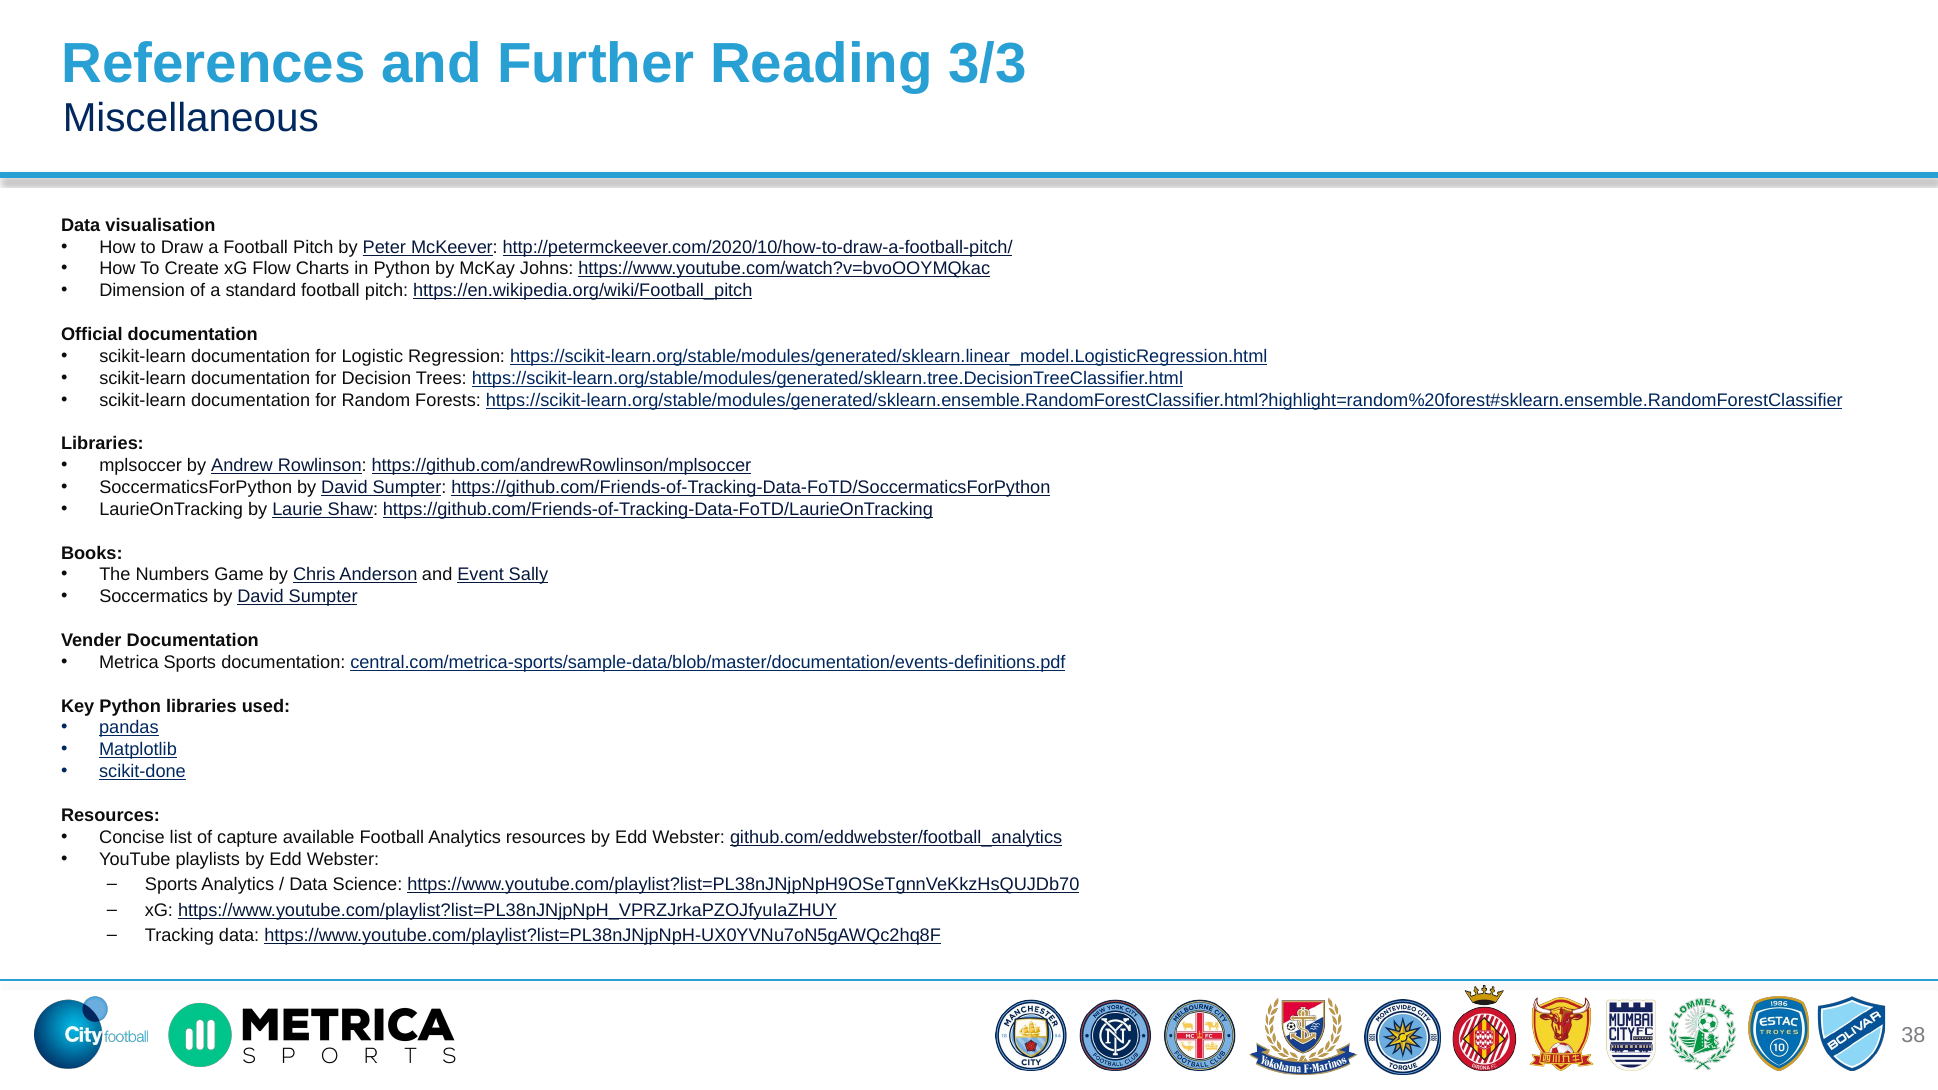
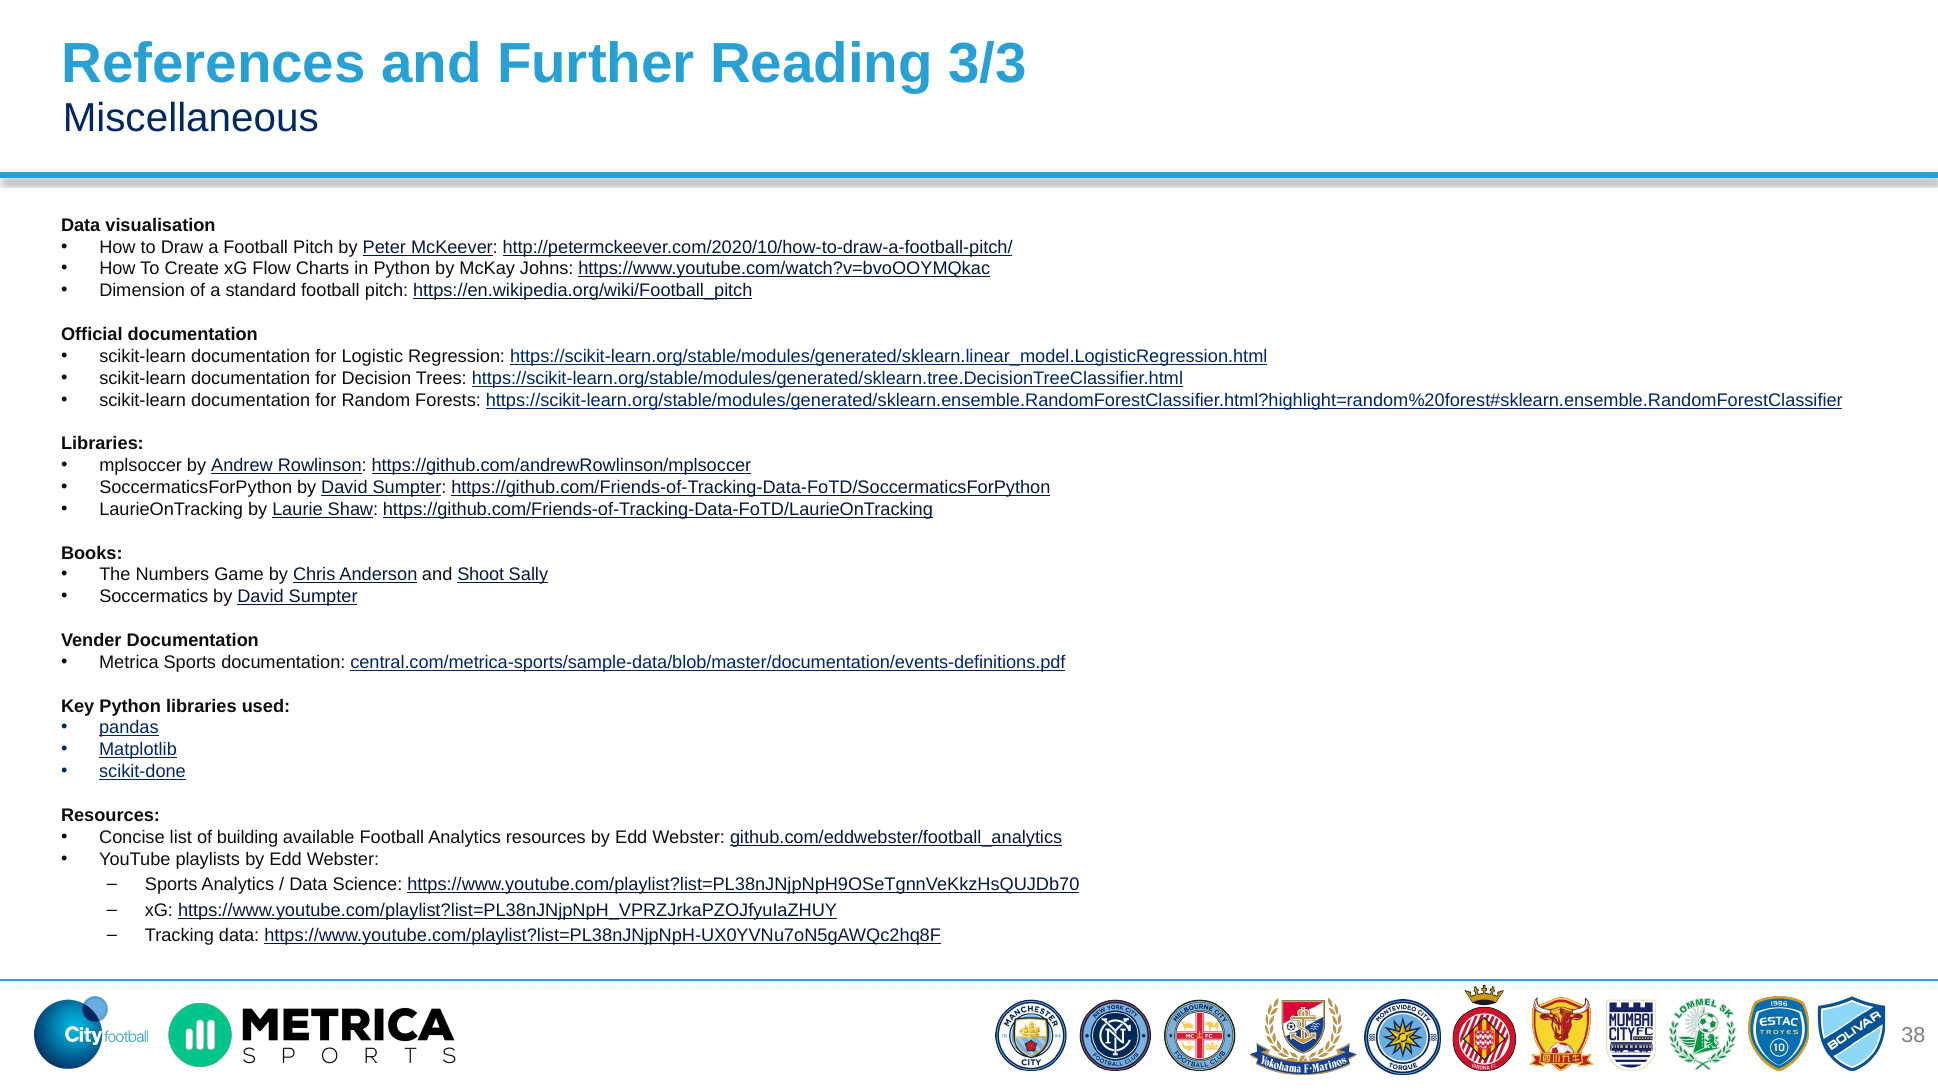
Event: Event -> Shoot (481, 575)
capture: capture -> building (248, 837)
